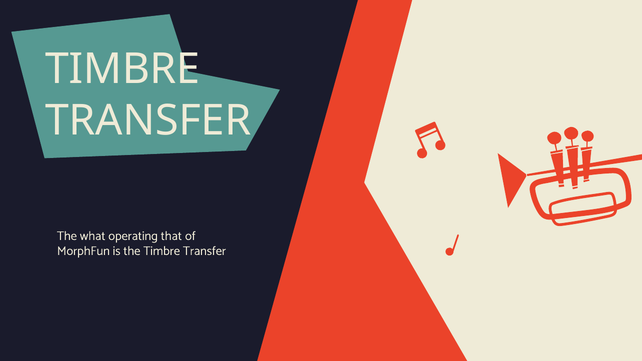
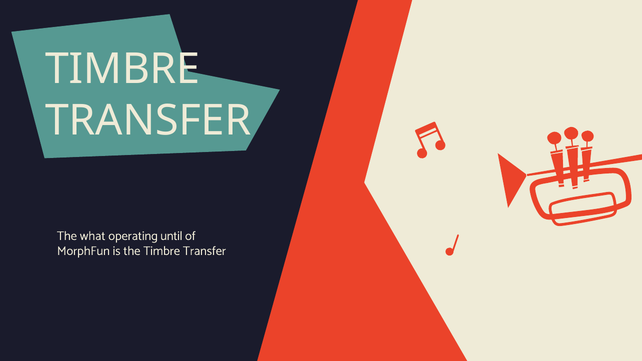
that: that -> until (171, 236)
